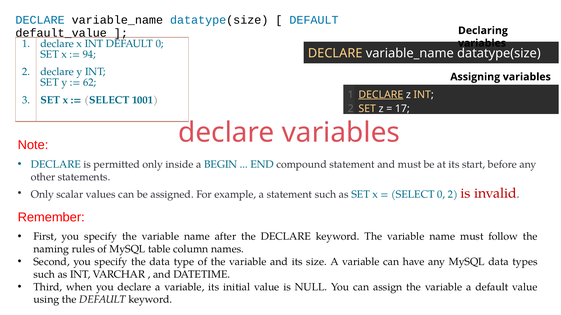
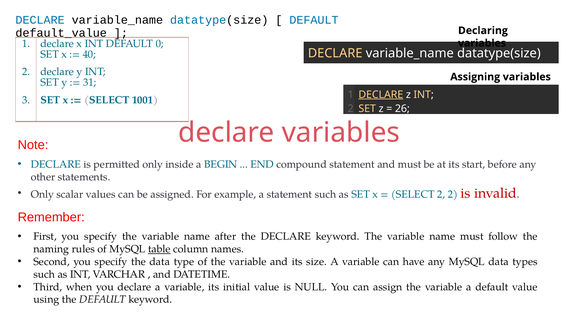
94: 94 -> 40 (89, 54)
62: 62 -> 31 (90, 83)
17: 17 -> 26 (402, 109)
SELECT 0: 0 -> 2 (441, 195)
table underline: none -> present (159, 250)
